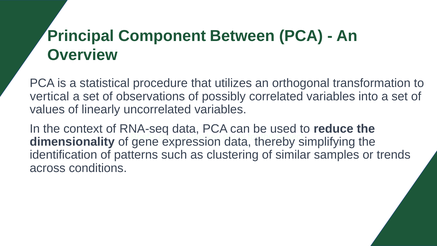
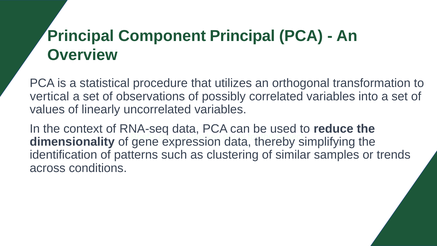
Component Between: Between -> Principal (242, 36)
